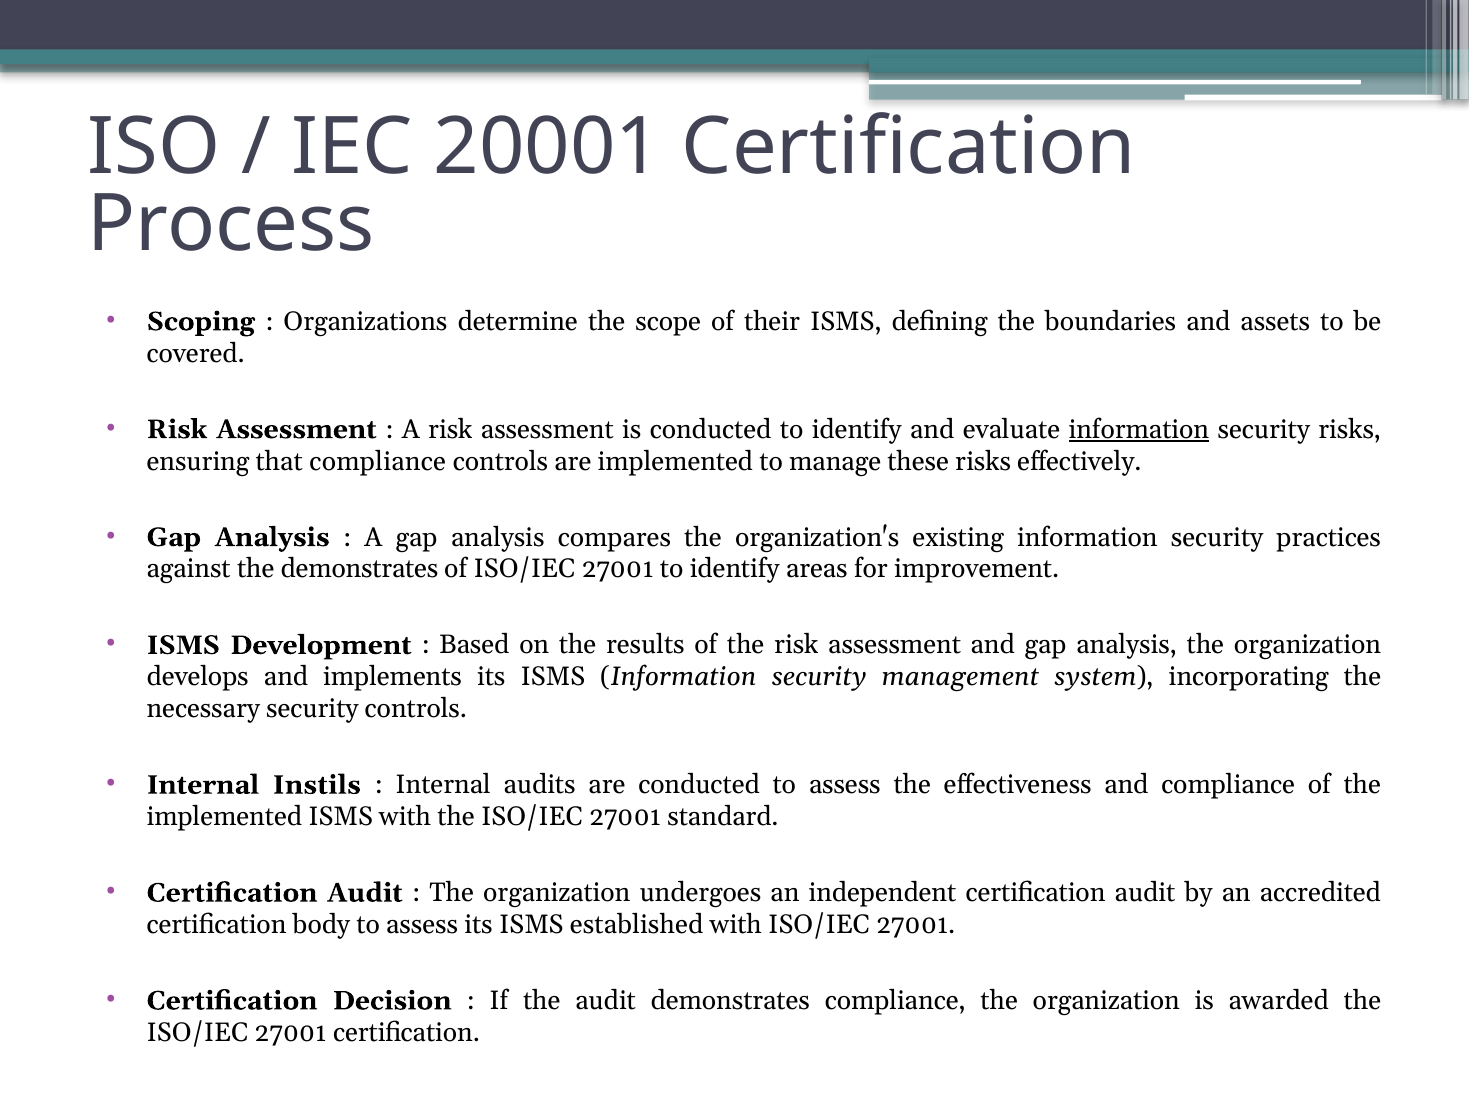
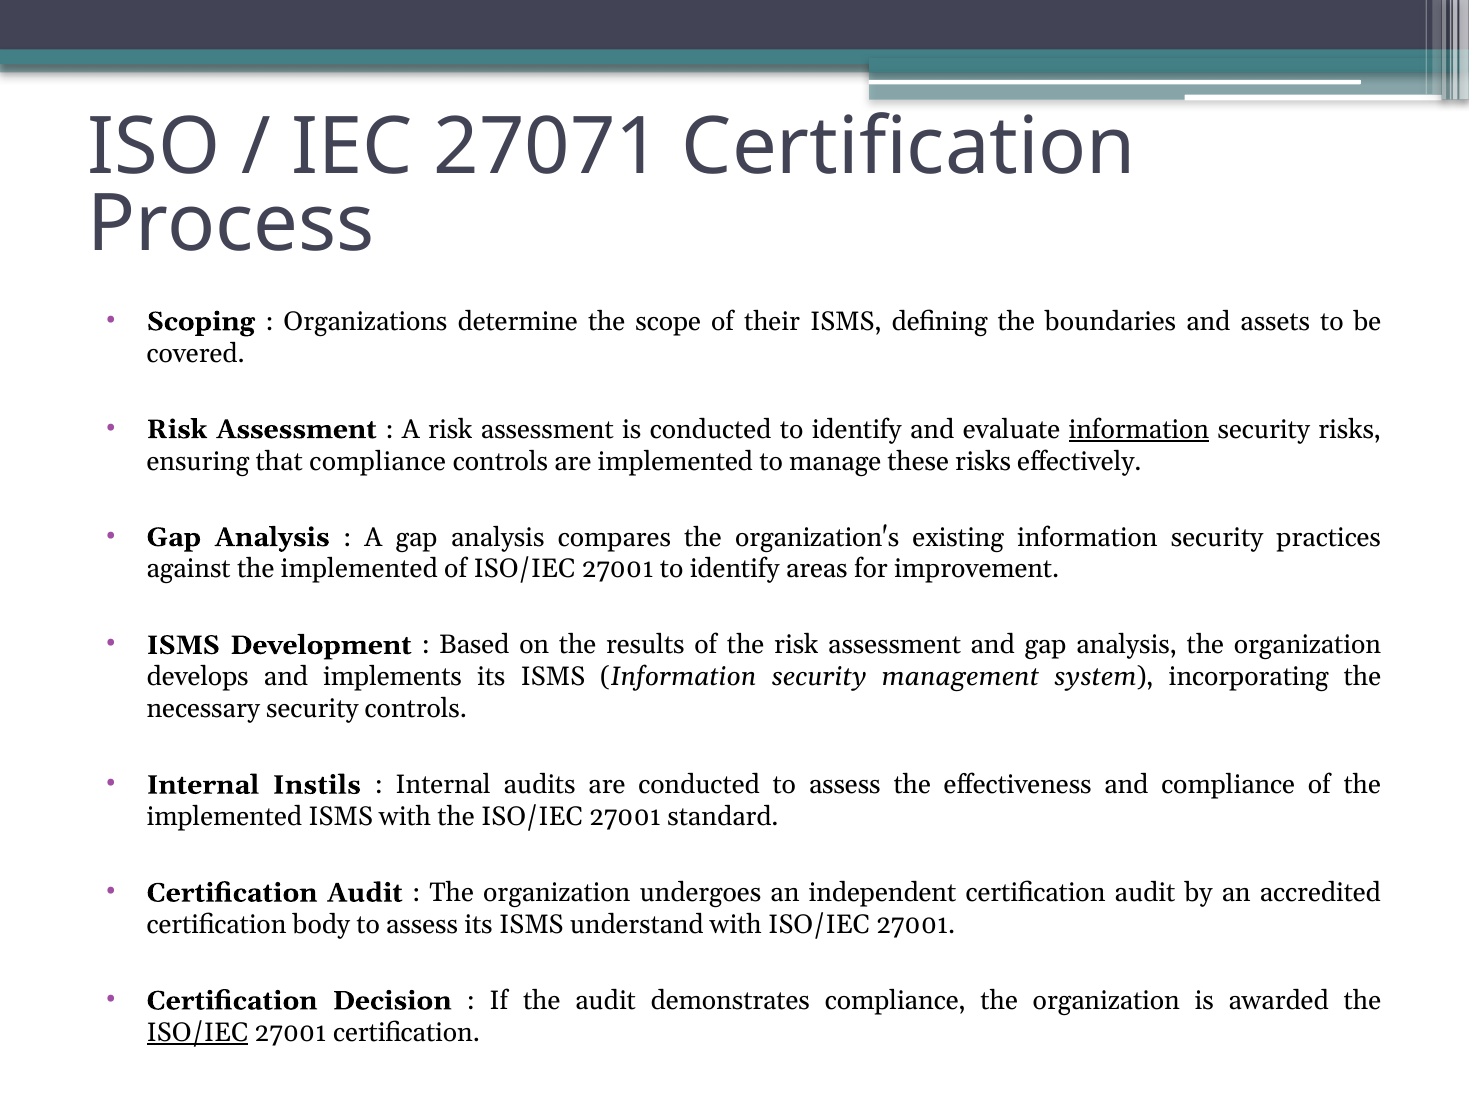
20001: 20001 -> 27071 (547, 148)
against the demonstrates: demonstrates -> implemented (359, 569)
established: established -> understand (637, 924)
ISO/IEC underline: none -> present (198, 1032)
